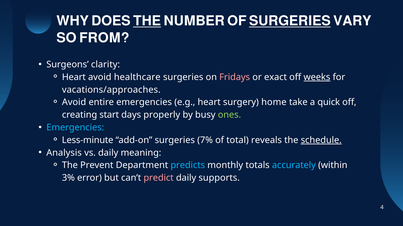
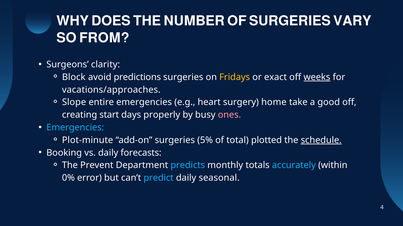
THE underline: present -> none (147, 21)
SURGERIES underline: present -> none (290, 21)
Heart: Heart -> Block (74, 77)
healthcare: healthcare -> predictions (137, 77)
Fridays colour: pink -> yellow (235, 77)
Avoid: Avoid -> Slope (74, 103)
quick: quick -> good (329, 103)
ones colour: light green -> pink (229, 115)
Less-minute: Less-minute -> Plot-minute (88, 141)
7%: 7% -> 5% (205, 141)
reveals: reveals -> plotted (267, 141)
Analysis: Analysis -> Booking (64, 153)
meaning: meaning -> forecasts (141, 153)
3%: 3% -> 0% (68, 178)
predict colour: pink -> light blue (159, 178)
supports: supports -> seasonal (219, 178)
